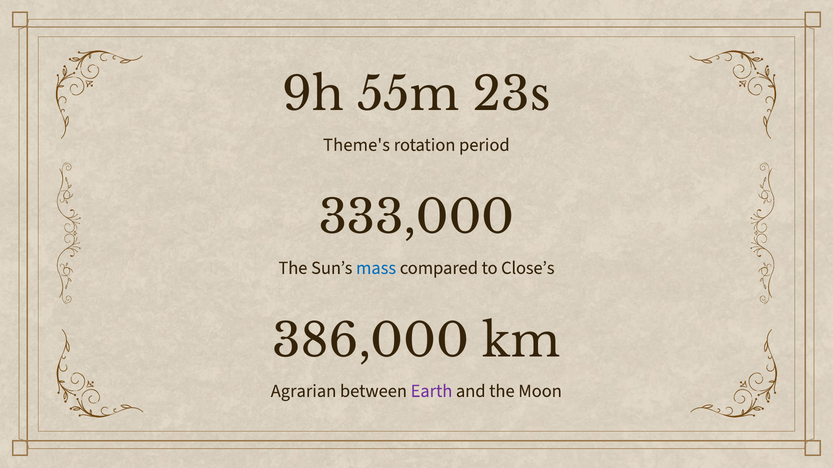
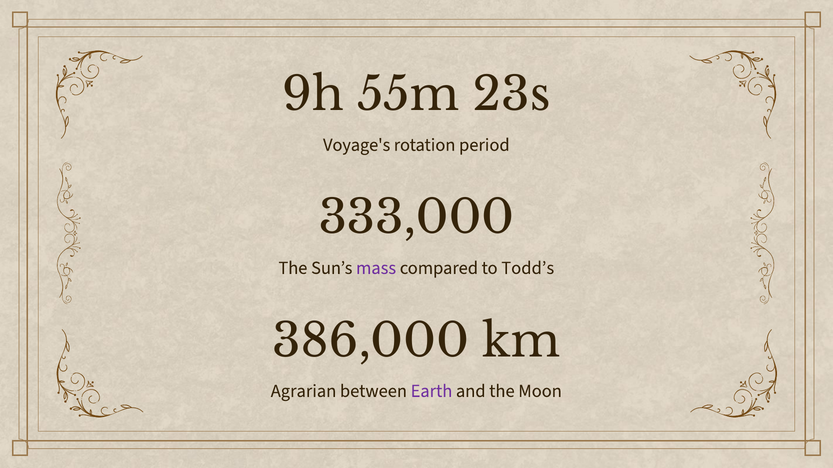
Theme's: Theme's -> Voyage's (357, 145)
mass colour: blue -> purple (376, 268)
Close’s: Close’s -> Todd’s (528, 268)
